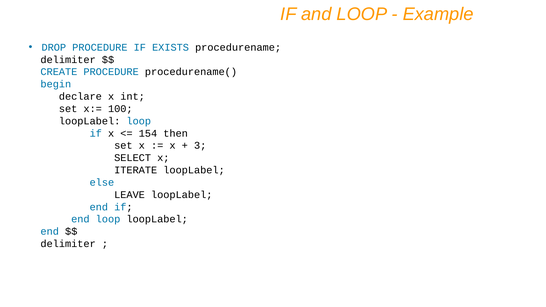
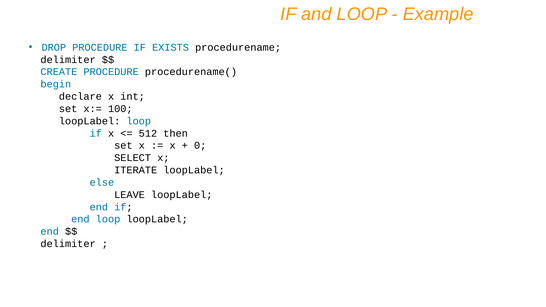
154: 154 -> 512 (148, 133)
3: 3 -> 0 (200, 146)
